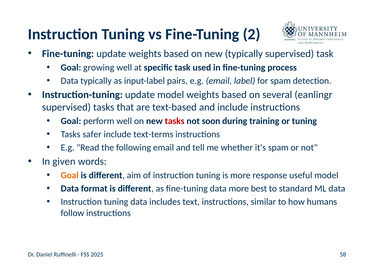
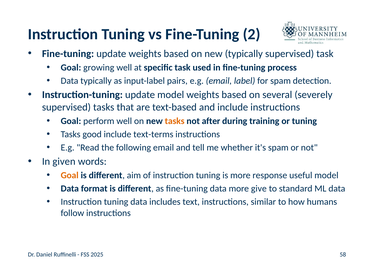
eanlingr: eanlingr -> severely (313, 95)
tasks colour: red -> orange (175, 121)
soon: soon -> after (211, 121)
safer: safer -> good (92, 134)
best: best -> give (259, 189)
